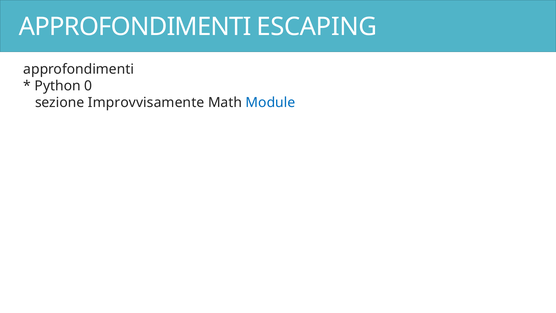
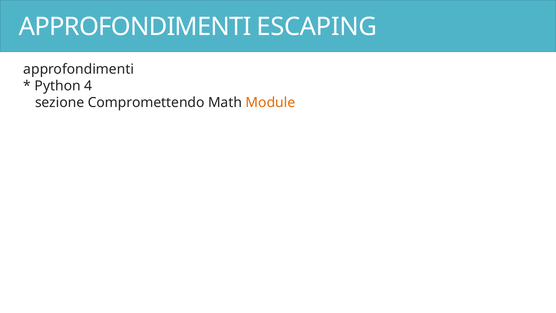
0: 0 -> 4 (88, 86)
Improvvisamente: Improvvisamente -> Compromettendo (146, 103)
Module colour: blue -> orange (270, 103)
